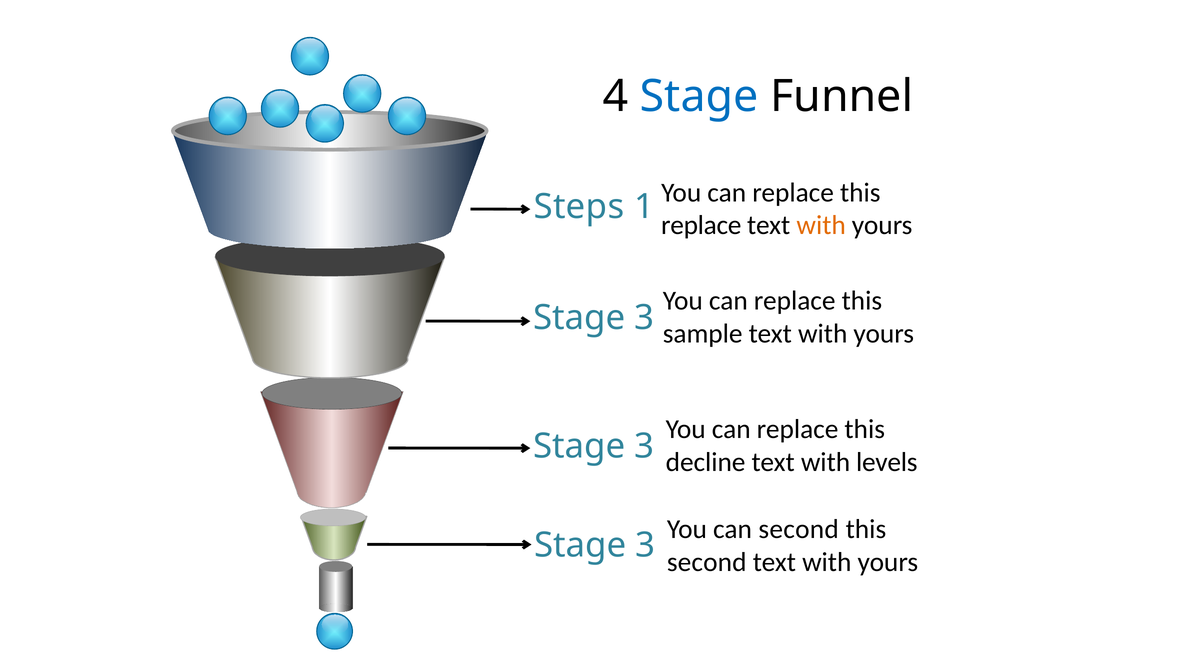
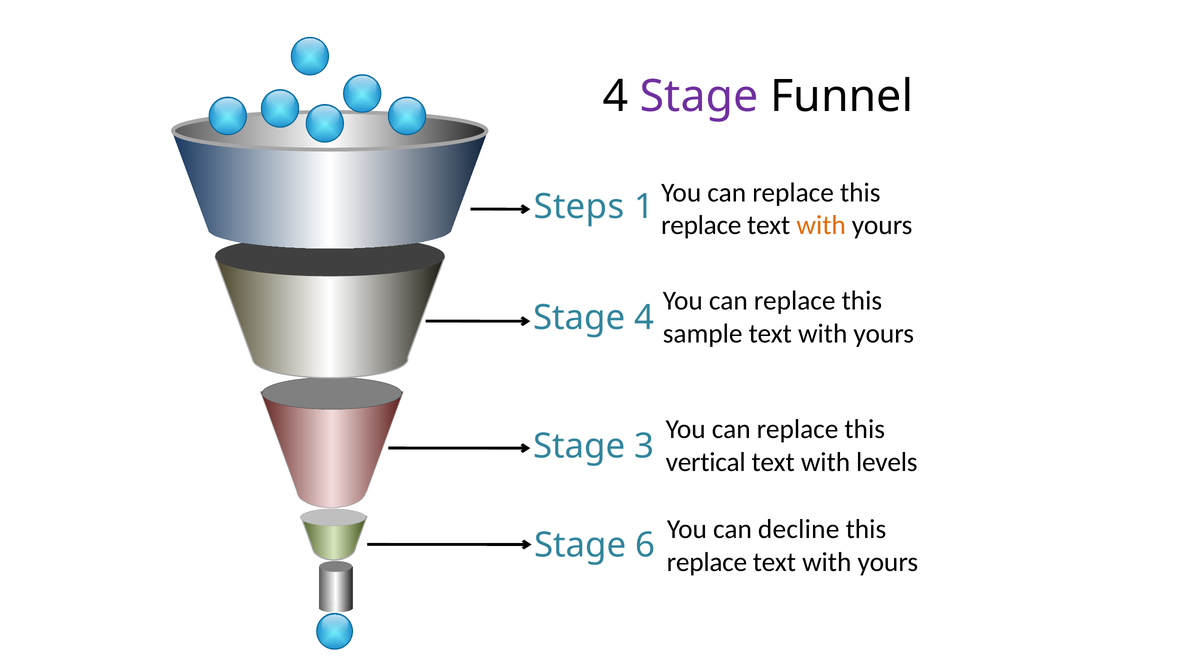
Stage colour: blue -> purple (699, 96)
3: 3 -> 4 (644, 318)
decline: decline -> vertical (706, 462)
can second: second -> decline (799, 530)
3: 3 -> 6 (645, 545)
second: second -> replace (707, 562)
